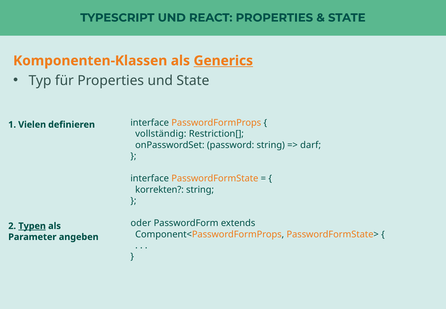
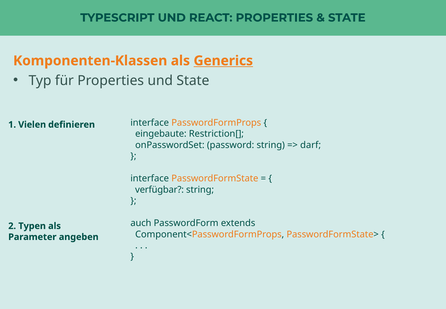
vollständig: vollständig -> eingebaute (161, 134)
korrekten: korrekten -> verfügbar (160, 189)
oder: oder -> auch (141, 223)
Typen underline: present -> none (32, 226)
